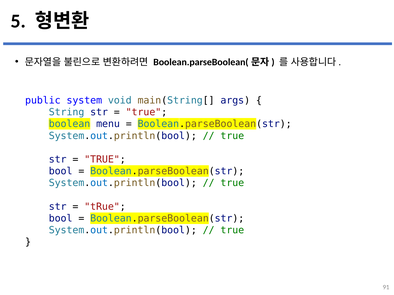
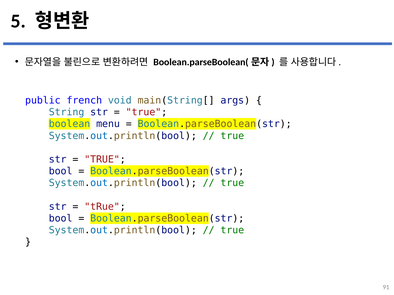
system: system -> french (84, 101)
